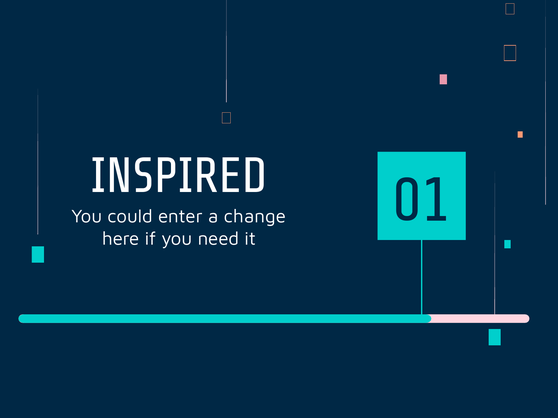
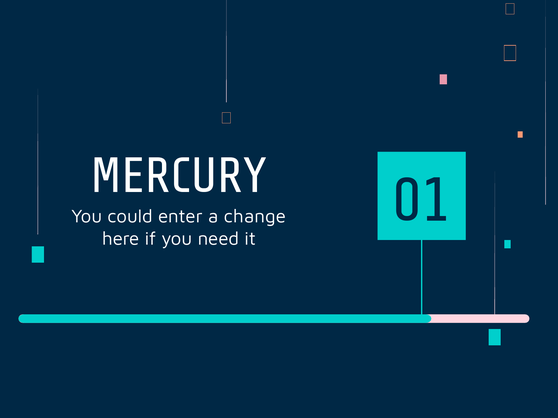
INSPIRED: INSPIRED -> MERCURY (179, 176)
